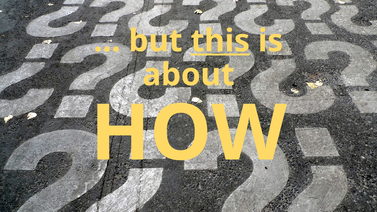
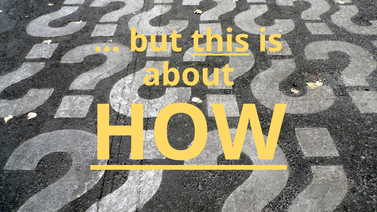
HOW underline: none -> present (189, 134)
